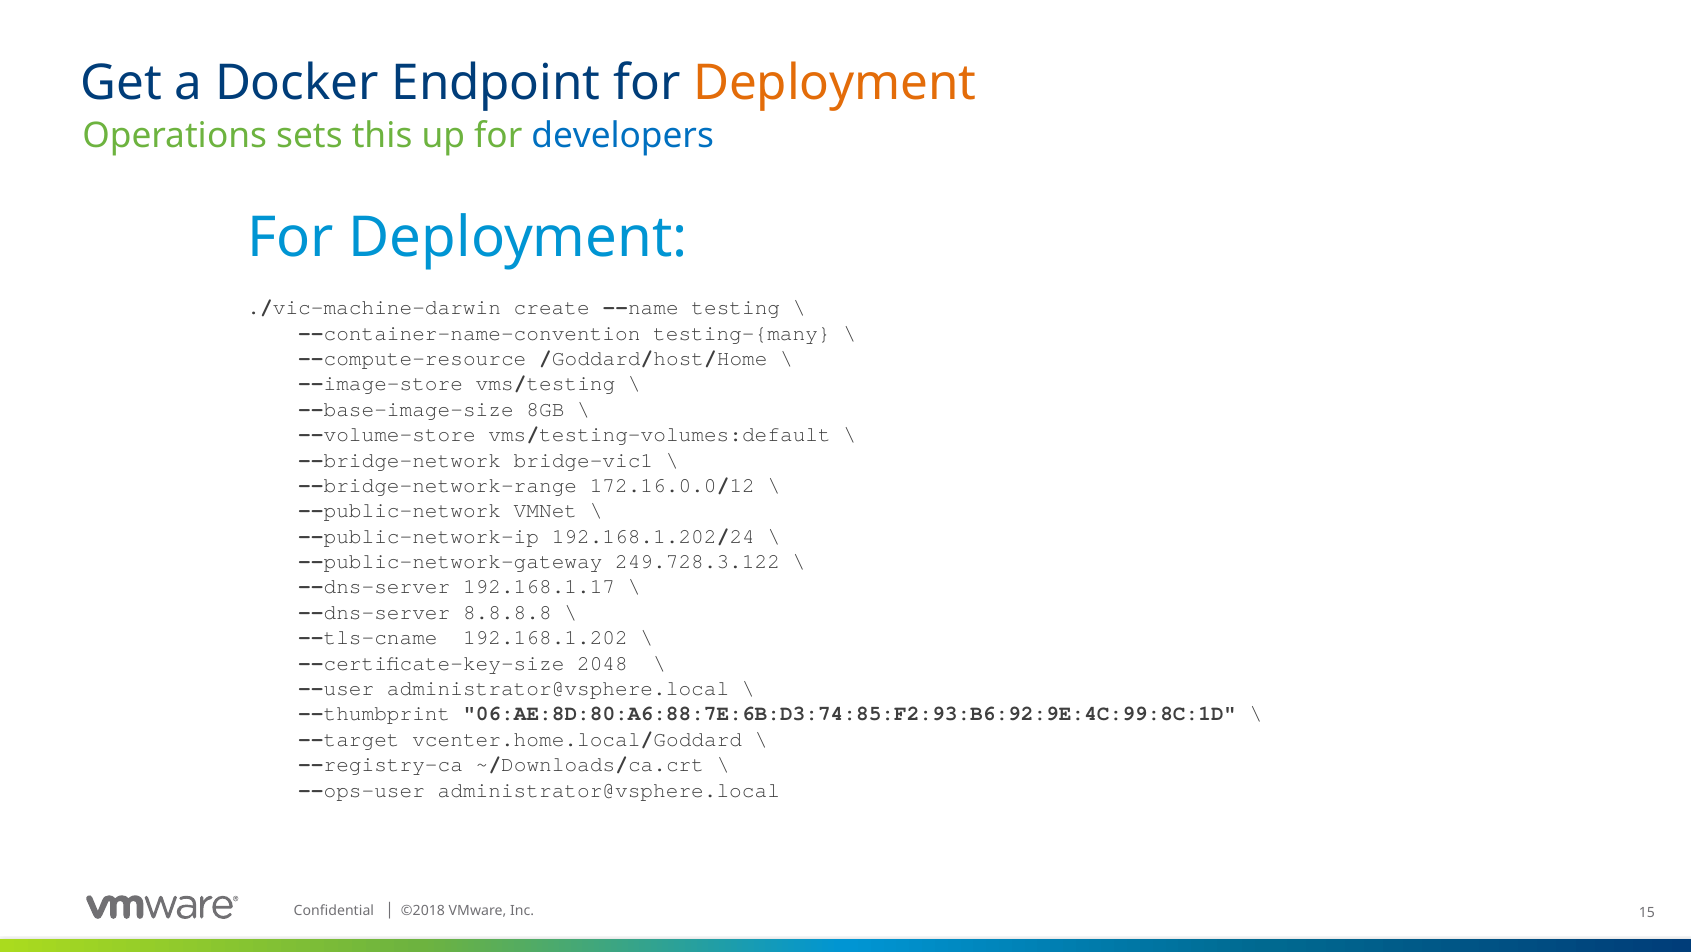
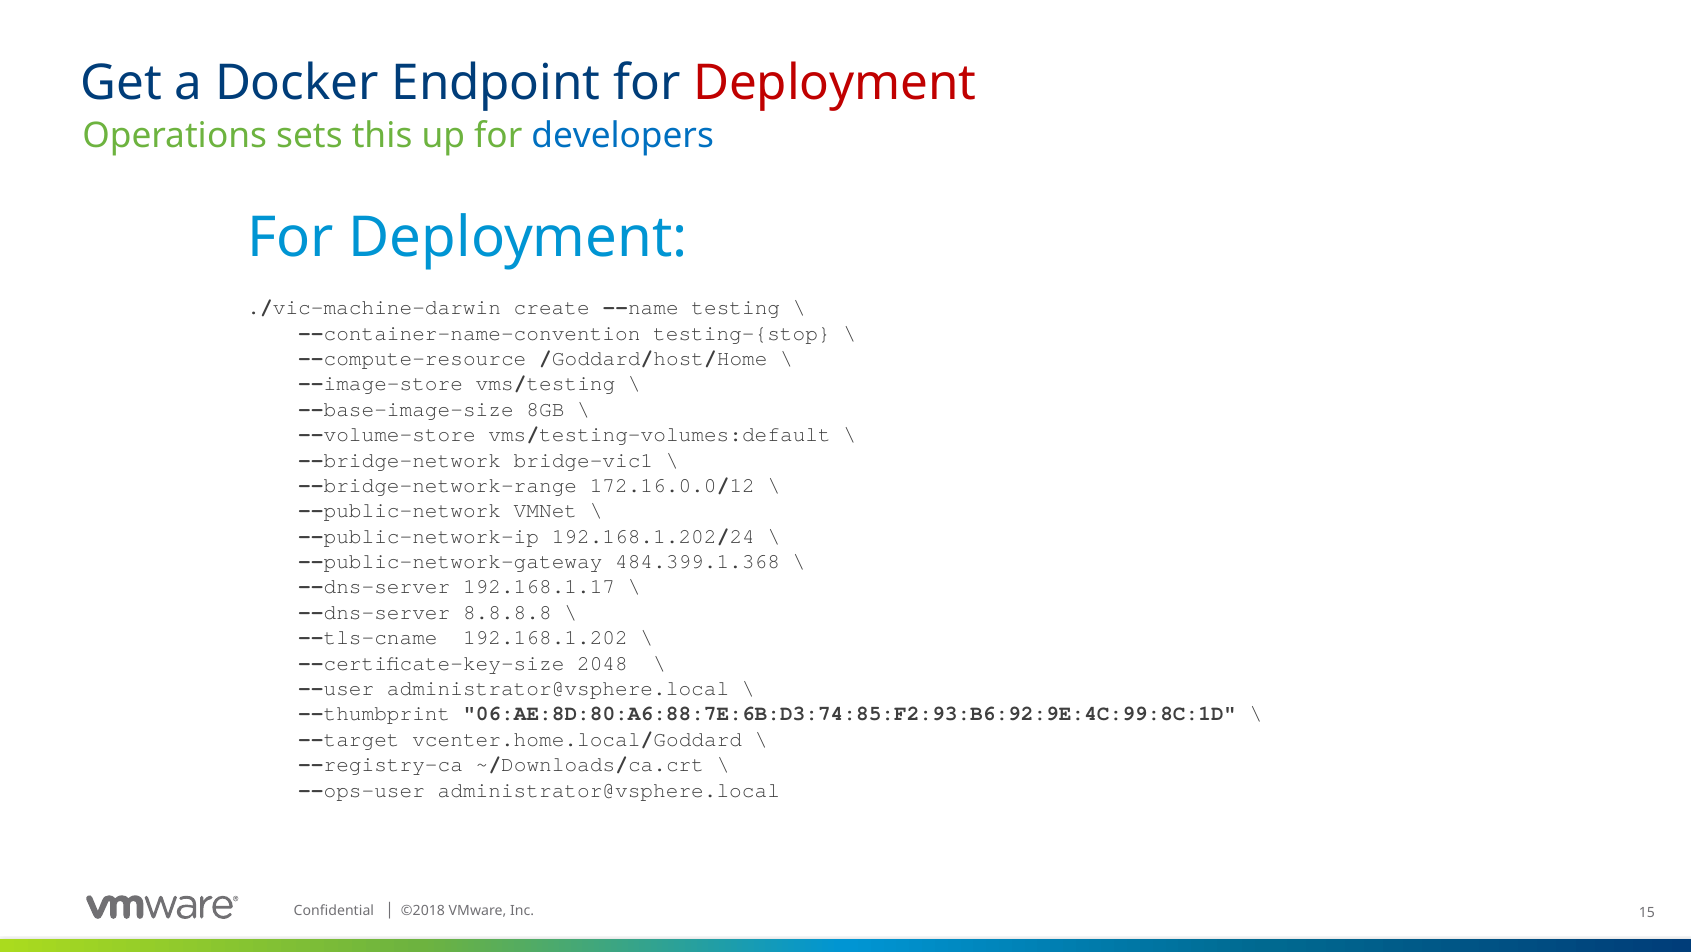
Deployment colour: orange -> red (835, 84)
testing-{many: testing-{many -> testing-{stop (742, 333)
249.728.3.122: 249.728.3.122 -> 484.399.1.368 (698, 561)
